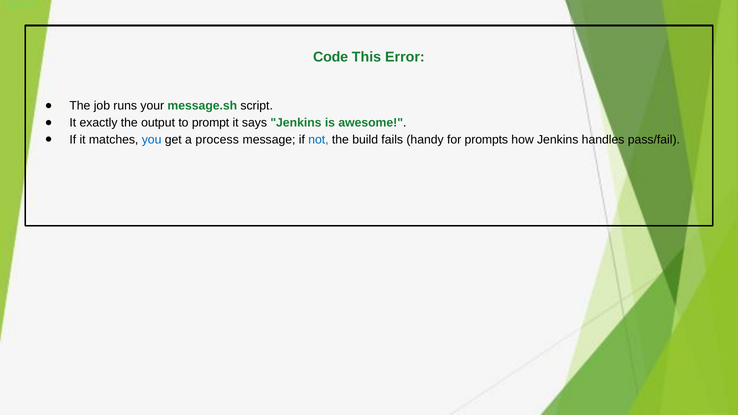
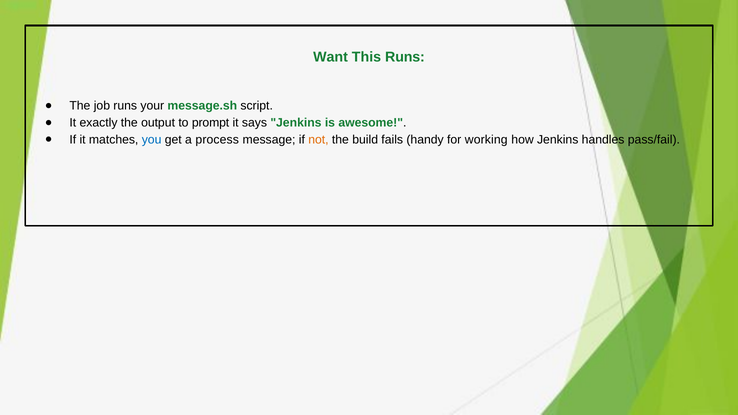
Code: Code -> Want (331, 57)
This Error: Error -> Runs (405, 57)
not colour: blue -> orange (318, 140)
prompts: prompts -> working (486, 140)
